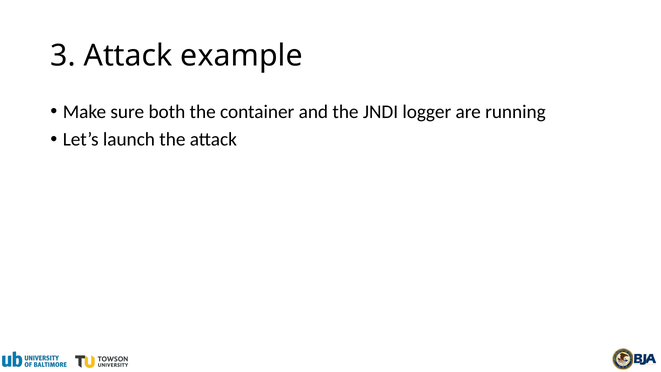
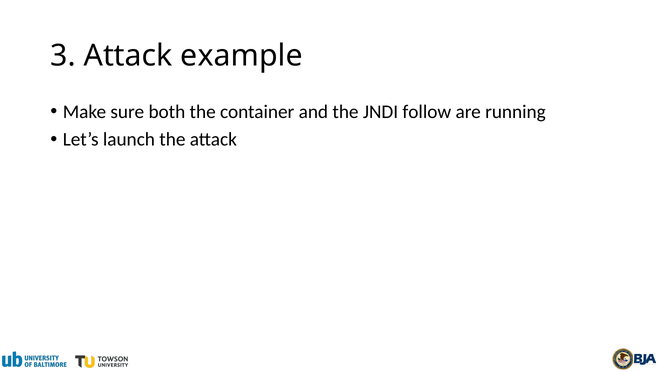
logger: logger -> follow (427, 112)
